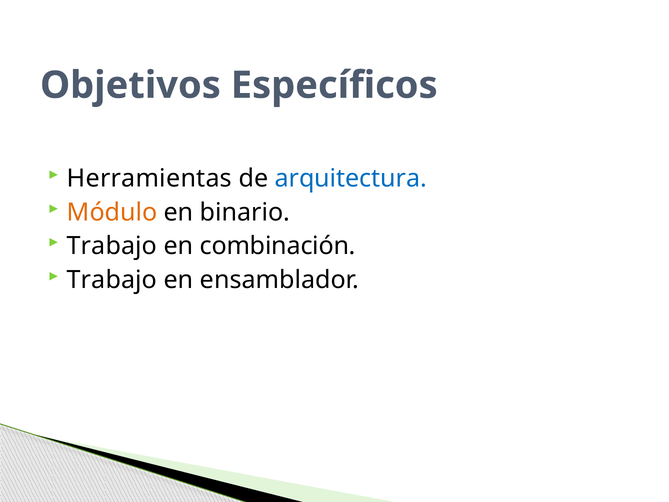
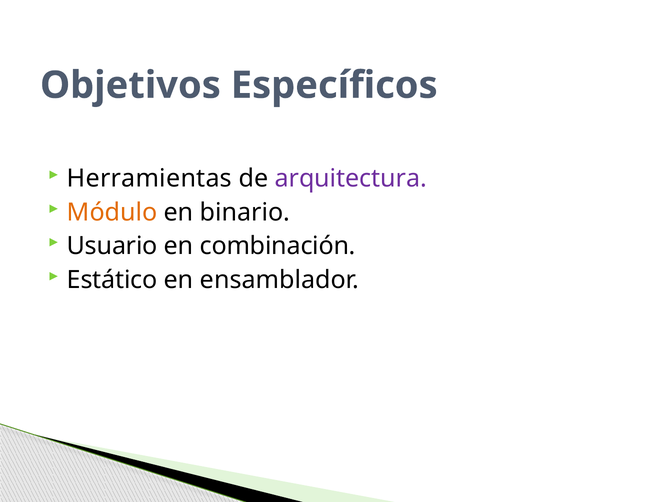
arquitectura colour: blue -> purple (351, 178)
Trabajo: Trabajo -> Usuario (112, 246)
Trabajo: Trabajo -> Estático (112, 280)
